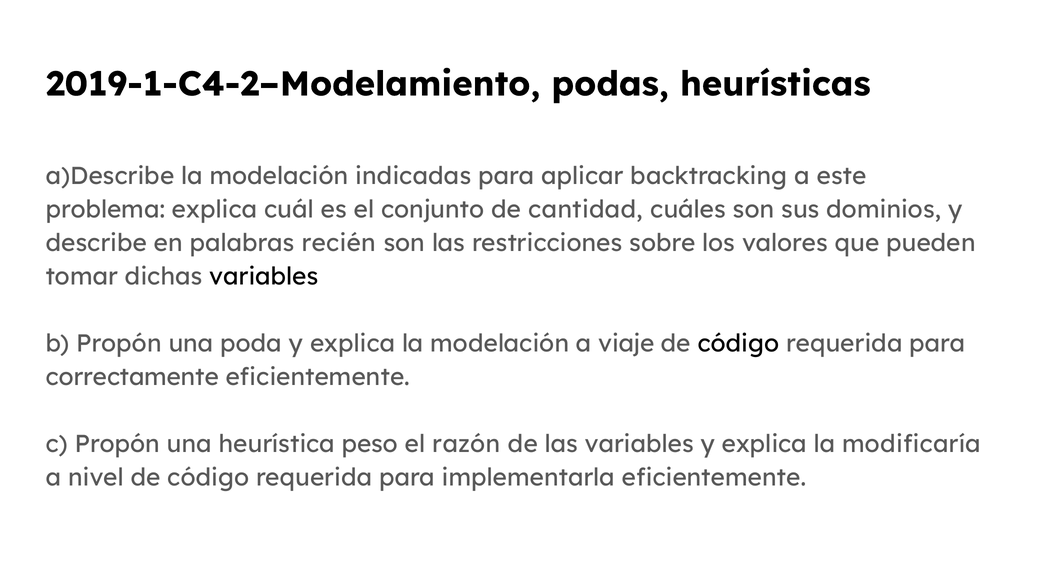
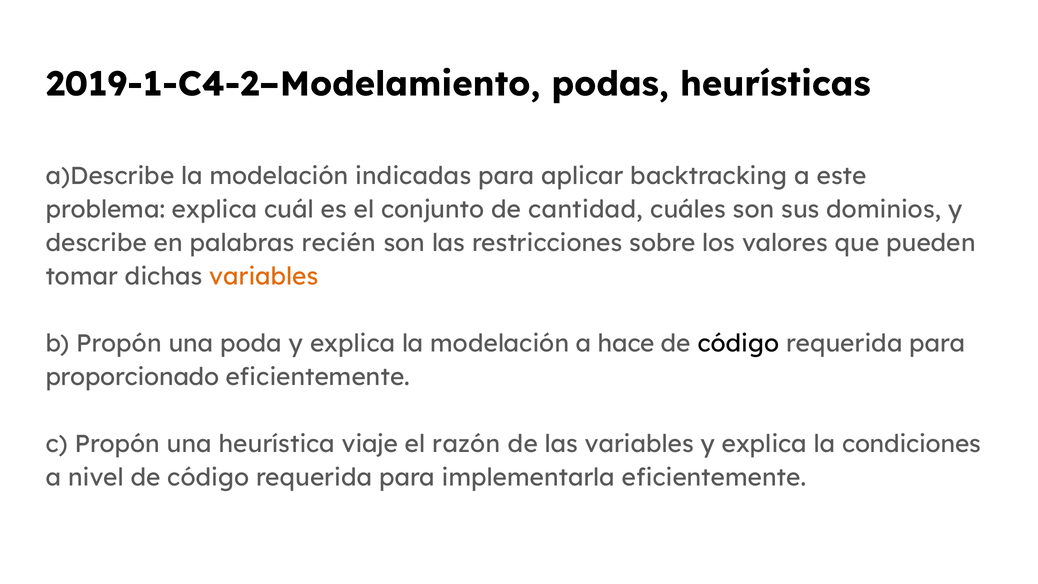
variables colour: black -> orange (264, 276)
viaje: viaje -> hace (626, 343)
correctamente: correctamente -> proporcionado (132, 377)
peso: peso -> viaje (370, 444)
modificaría: modificaría -> condiciones (912, 444)
